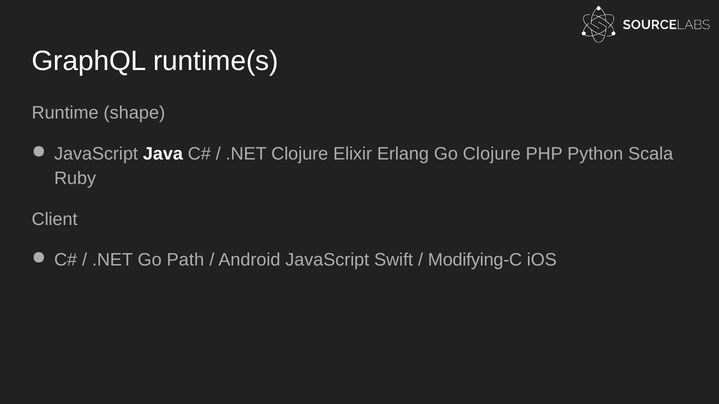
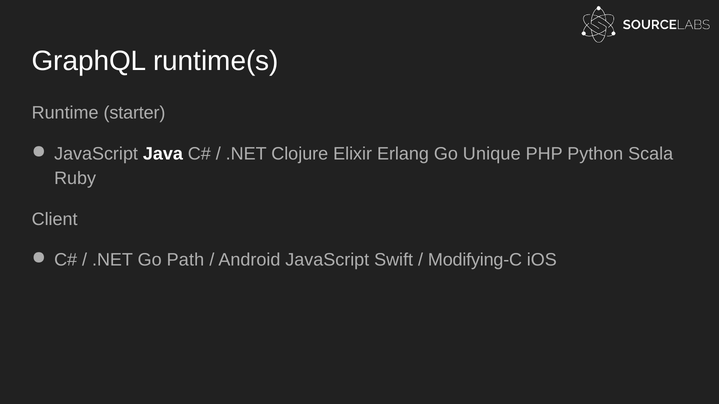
shape: shape -> starter (135, 113)
Go Clojure: Clojure -> Unique (492, 154)
